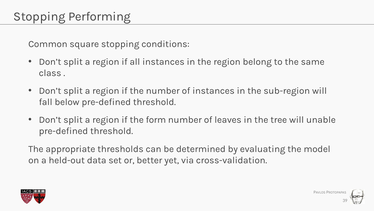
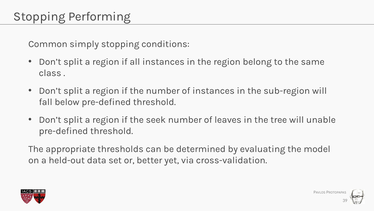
square: square -> simply (84, 44)
form: form -> seek (156, 119)
